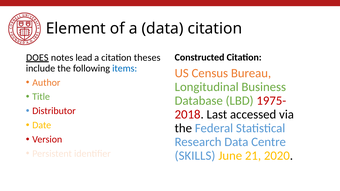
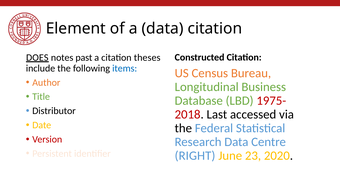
lead: lead -> past (84, 58)
Distributor colour: red -> black (54, 111)
SKILLS: SKILLS -> RIGHT (195, 156)
21: 21 -> 23 (253, 156)
